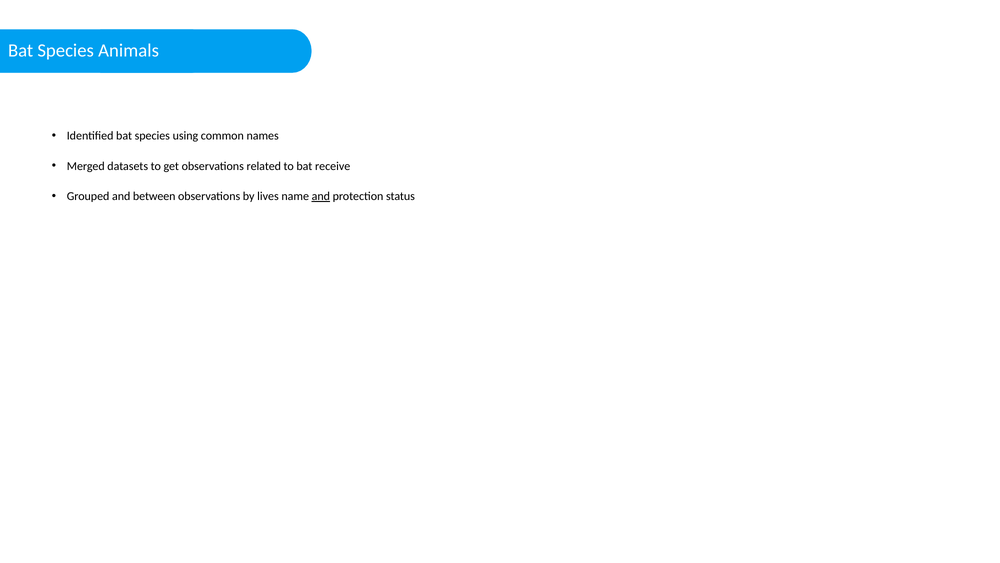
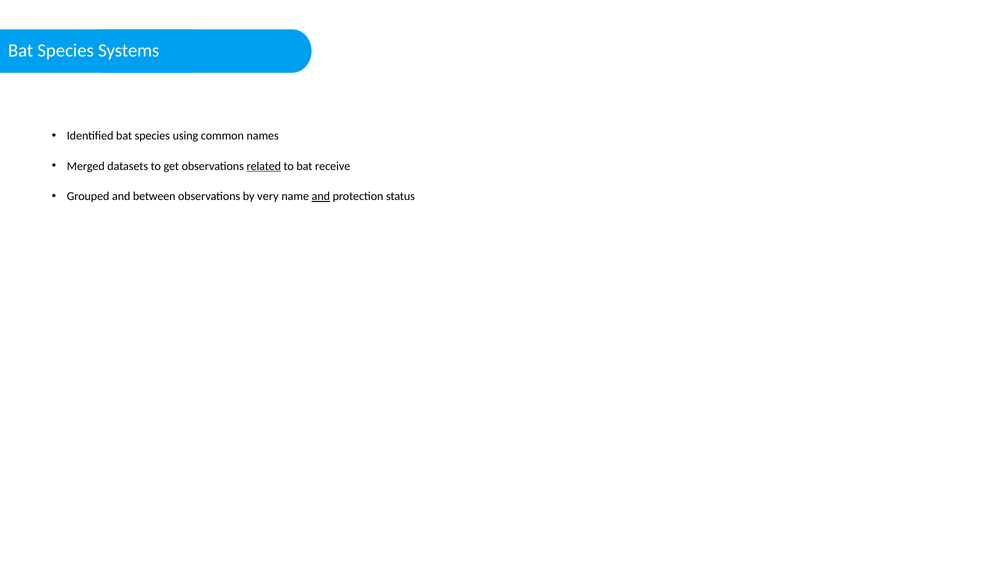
Animals: Animals -> Systems (129, 50)
related underline: none -> present (264, 166)
lives: lives -> very (268, 196)
